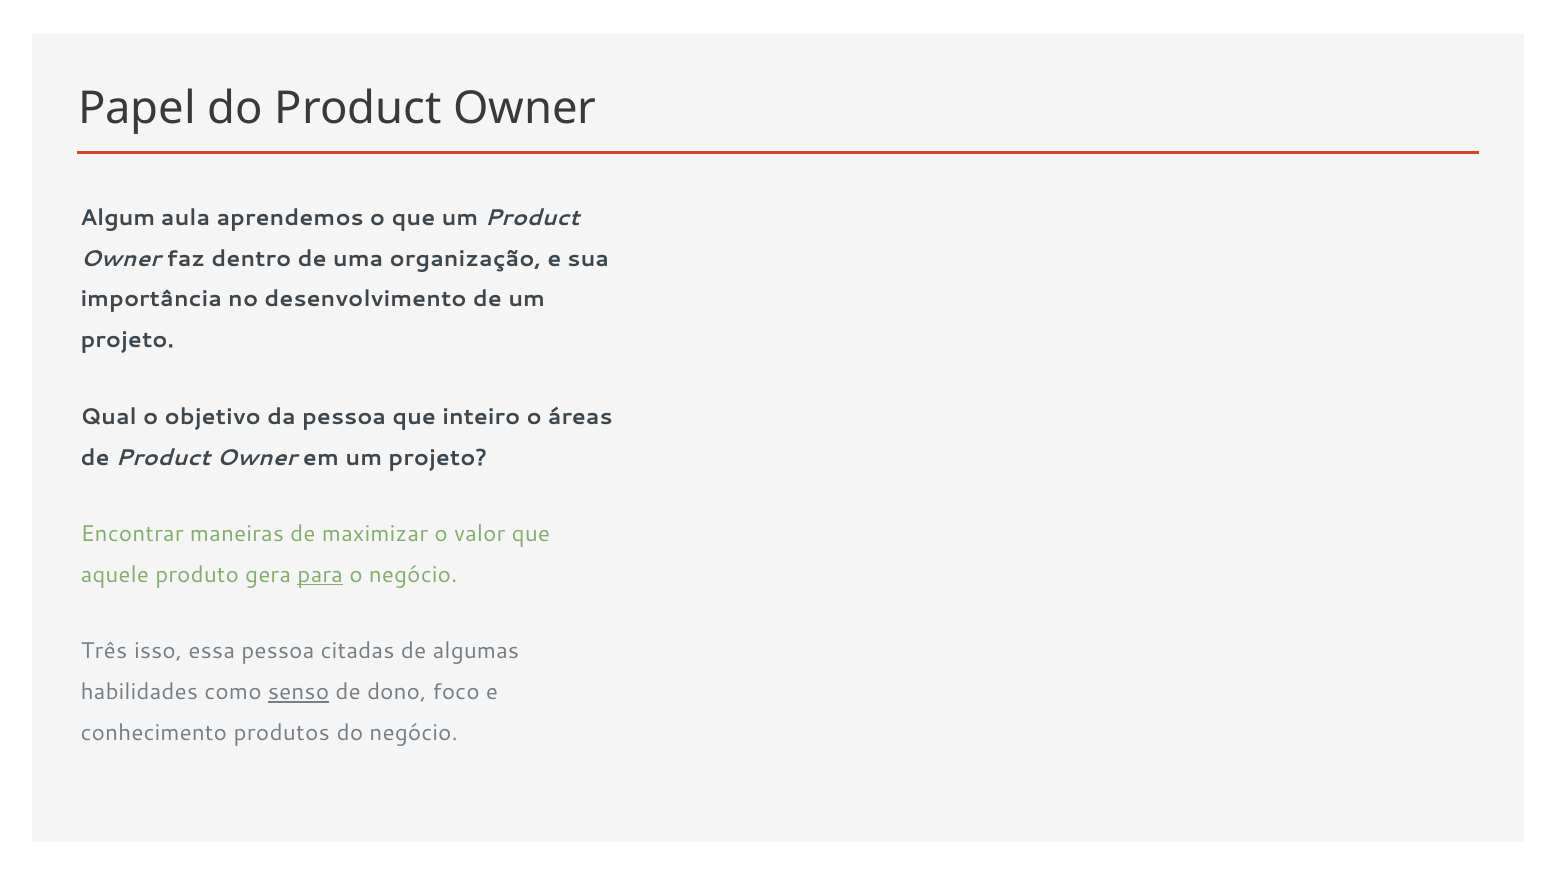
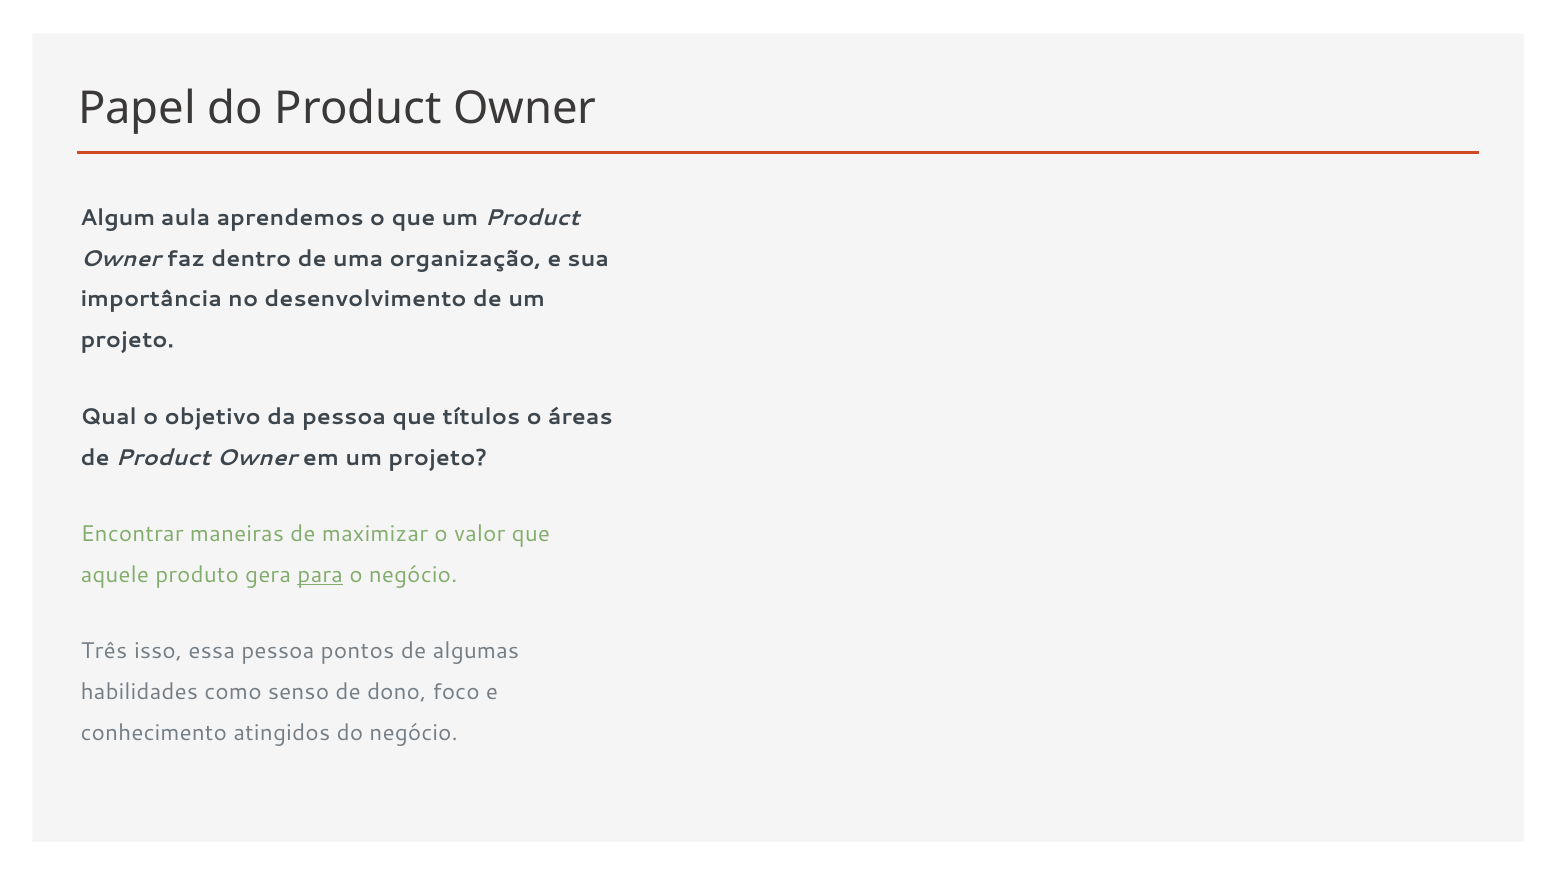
inteiro: inteiro -> títulos (481, 417)
citadas: citadas -> pontos (358, 652)
senso underline: present -> none (299, 692)
produtos: produtos -> atingidos (282, 733)
